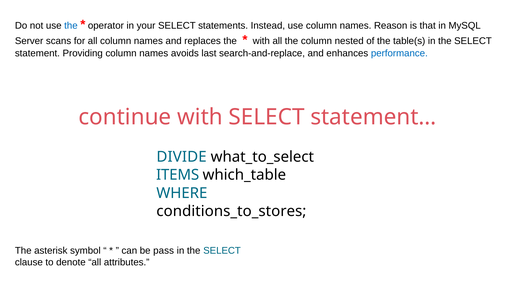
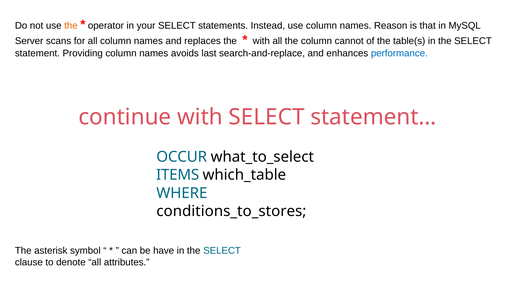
the colour: blue -> orange (71, 26)
nested: nested -> cannot (349, 41)
DIVIDE: DIVIDE -> OCCUR (182, 157)
pass: pass -> have (164, 251)
